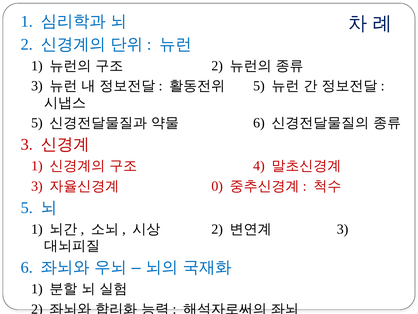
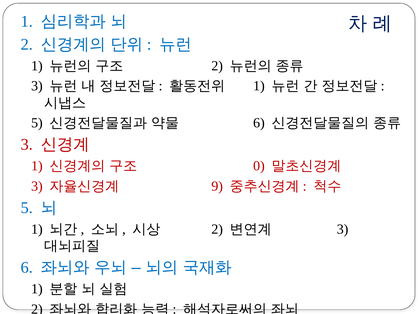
5: 5 -> 1 (259, 86)
4: 4 -> 0 (259, 166)
0: 0 -> 9 (217, 186)
